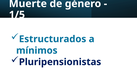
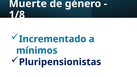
1/5: 1/5 -> 1/8 (17, 15)
Estructurados: Estructurados -> Incrementado (53, 39)
